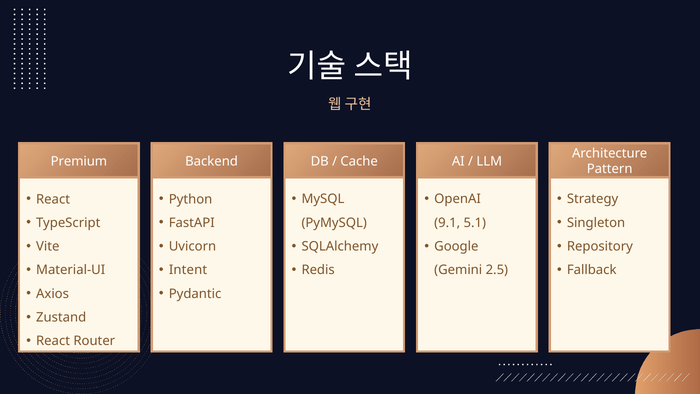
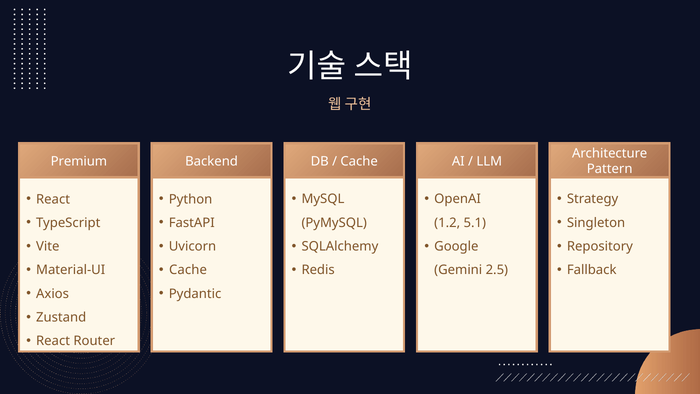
9.1: 9.1 -> 1.2 (447, 223)
Intent: Intent -> Cache (188, 270)
